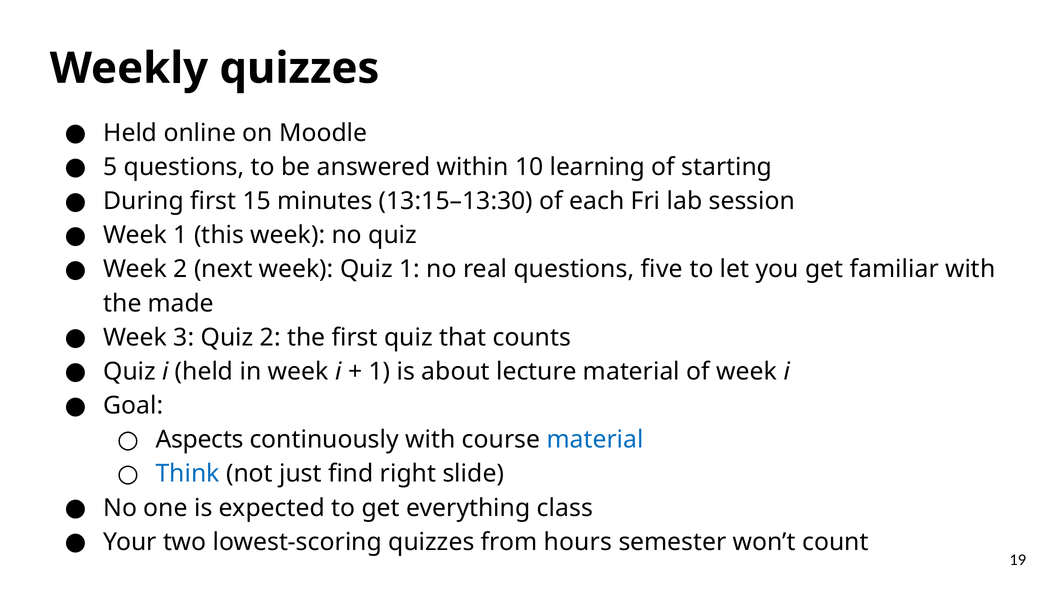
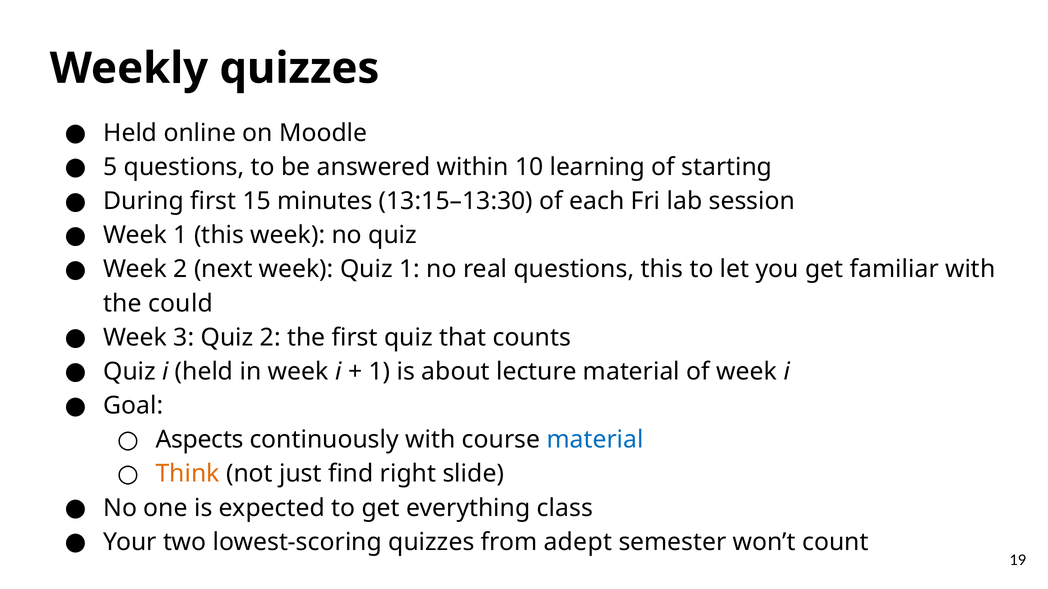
questions five: five -> this (662, 270)
made: made -> could (181, 304)
Think colour: blue -> orange (188, 474)
hours: hours -> adept (578, 542)
